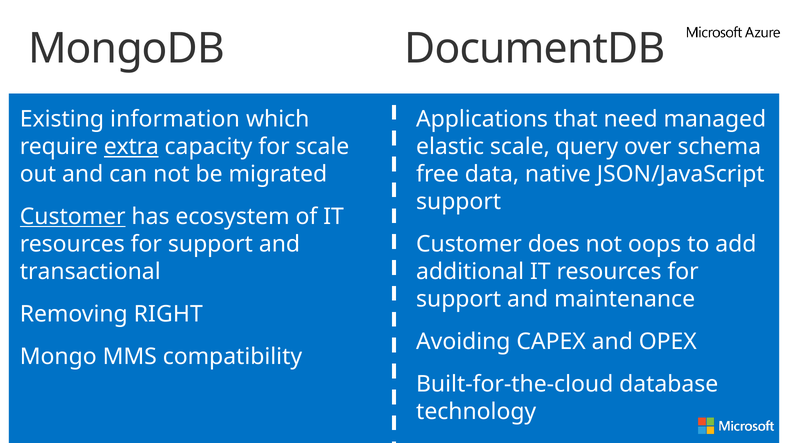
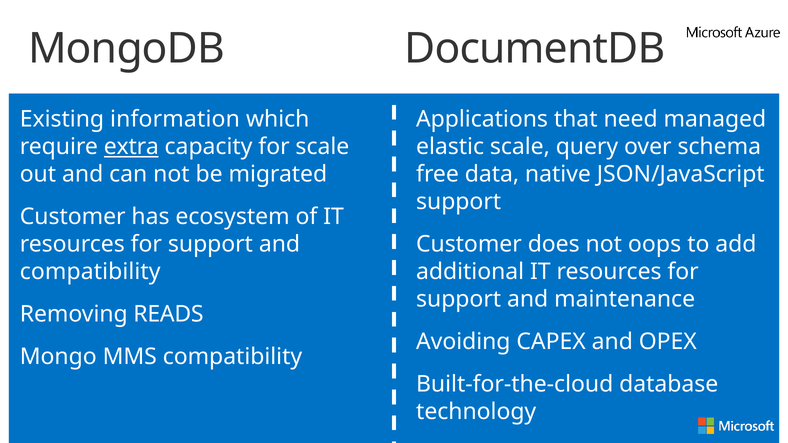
Customer underline: present -> none (73, 217)
transactional: transactional -> compatibility (90, 272)
RIGHT: RIGHT -> READS (168, 314)
